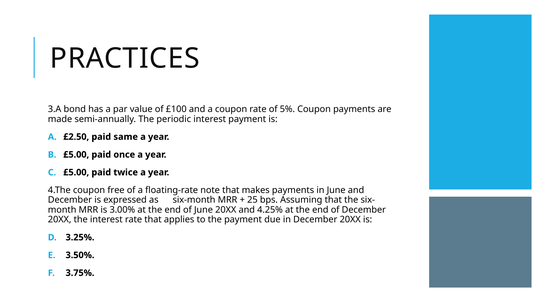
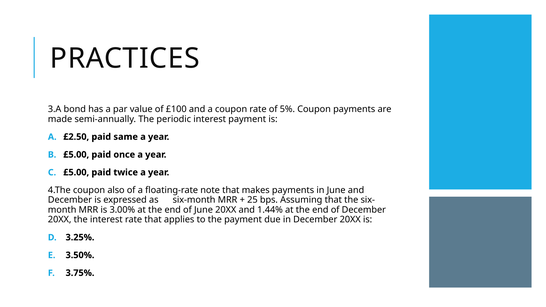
free: free -> also (116, 190)
4.25%: 4.25% -> 1.44% (270, 210)
